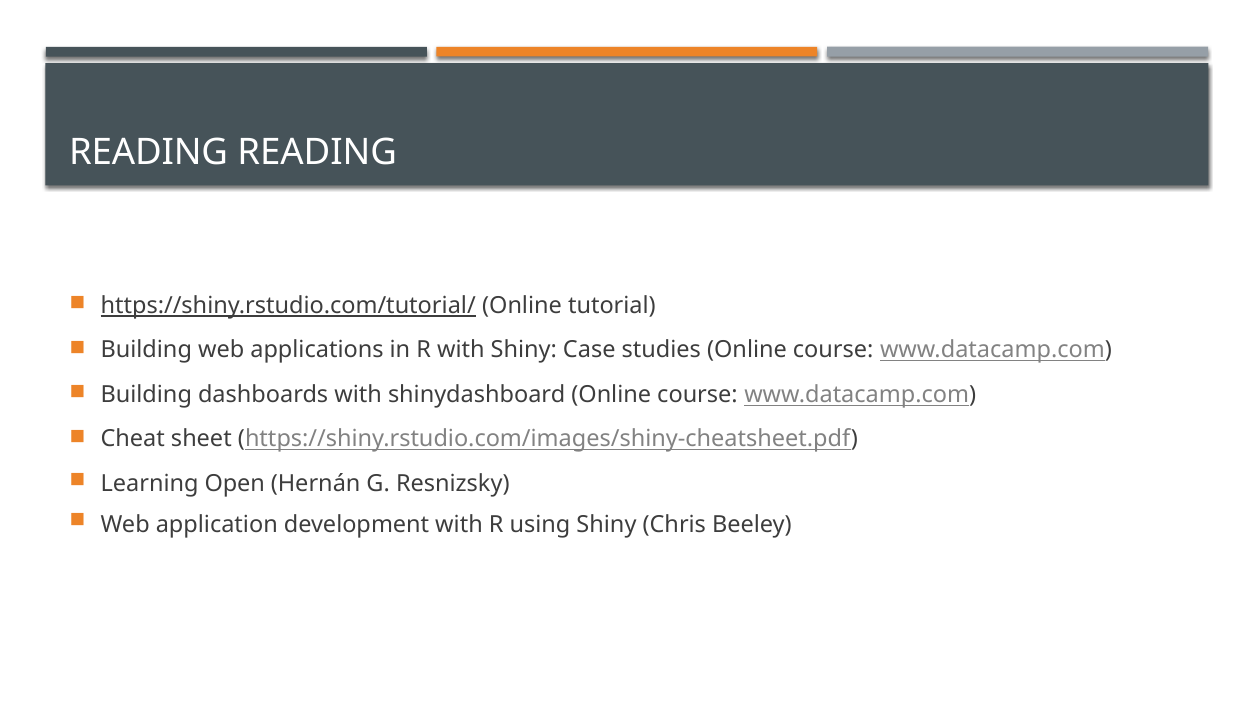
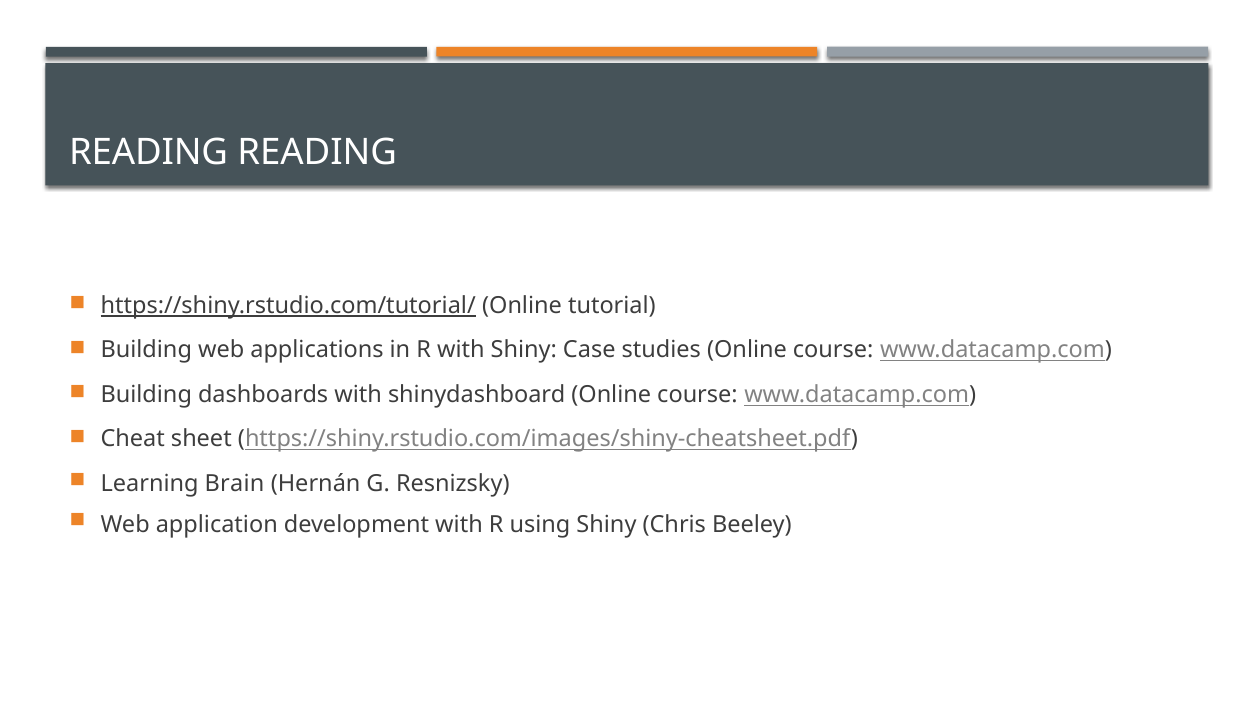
Open: Open -> Brain (235, 484)
